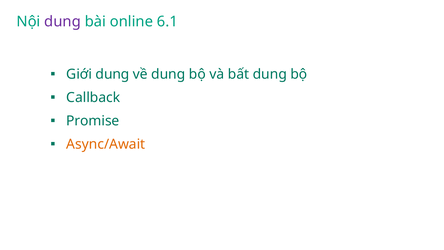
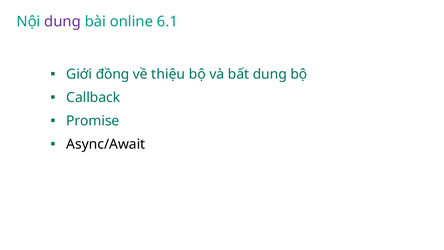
Giới dung: dung -> đồng (113, 74)
về dung: dung -> thiệu (168, 74)
Async/Await colour: orange -> black (106, 144)
